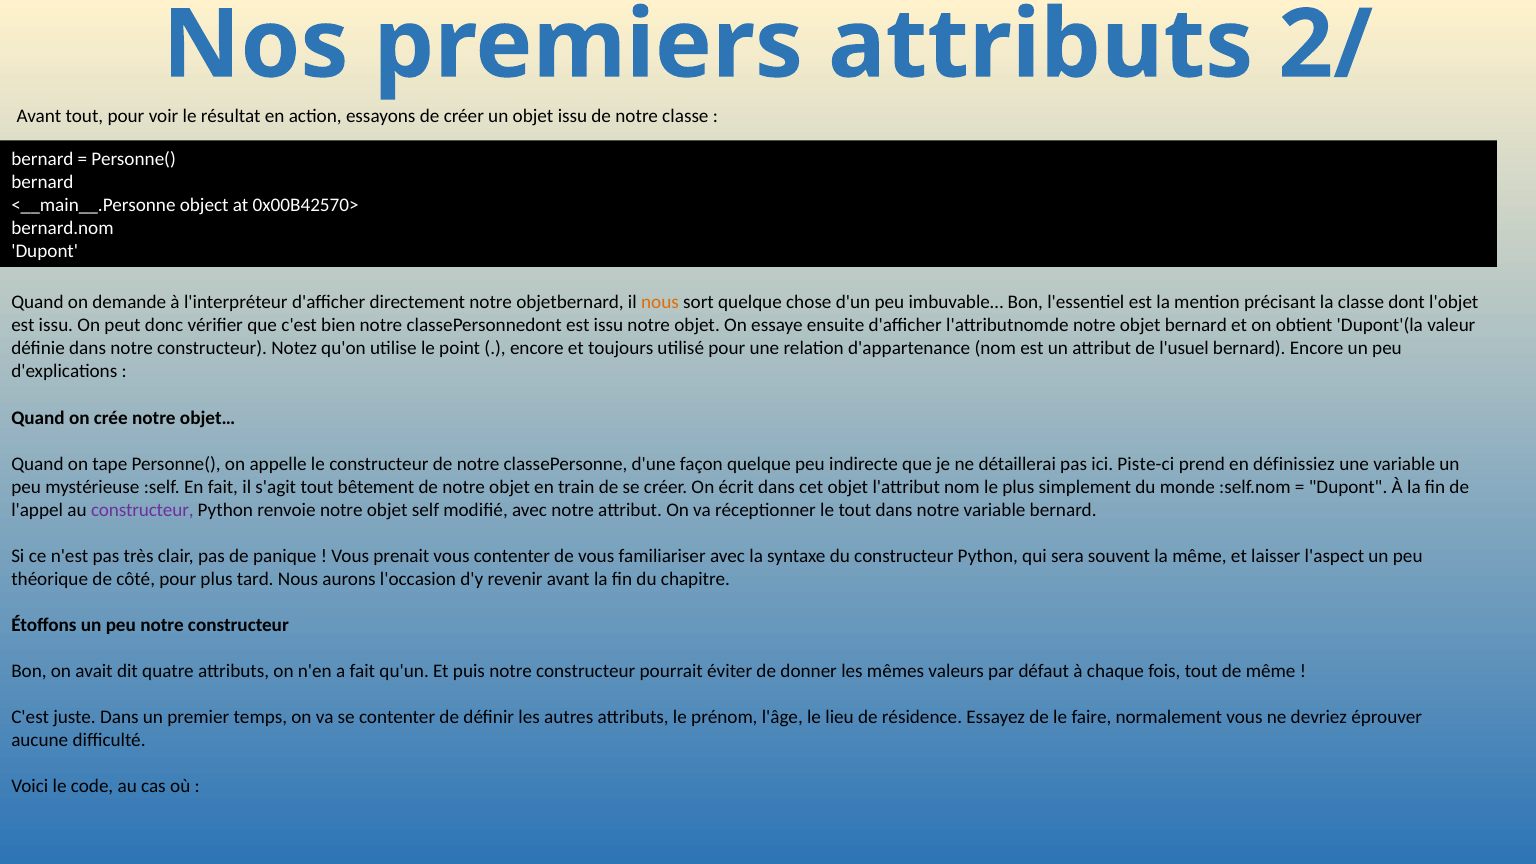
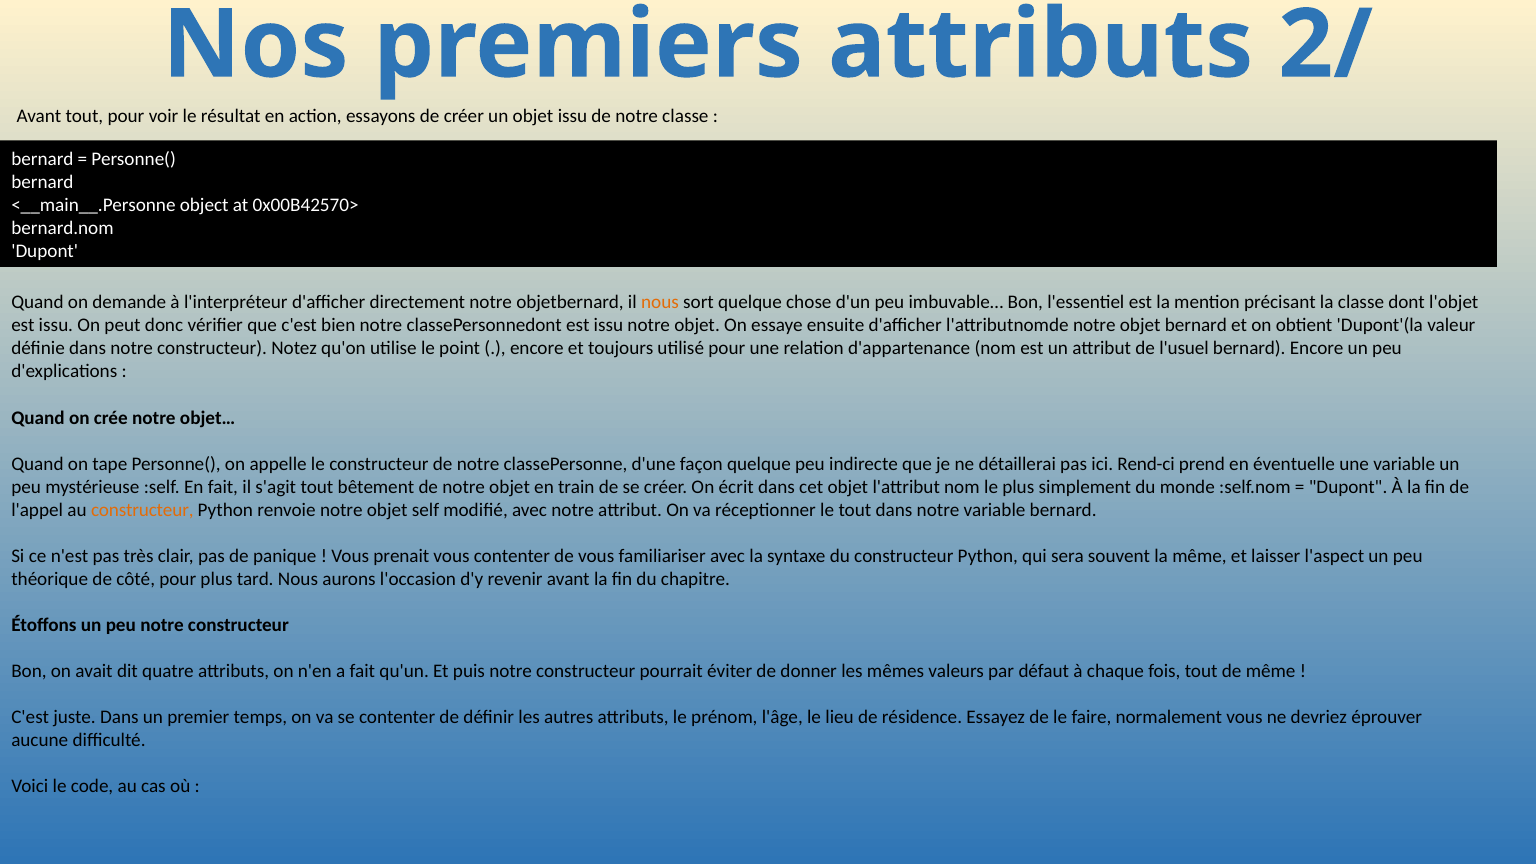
Piste-ci: Piste-ci -> Rend-ci (1146, 464)
définissiez: définissiez -> éventuelle (1294, 464)
constructeur colour: purple -> orange (142, 510)
